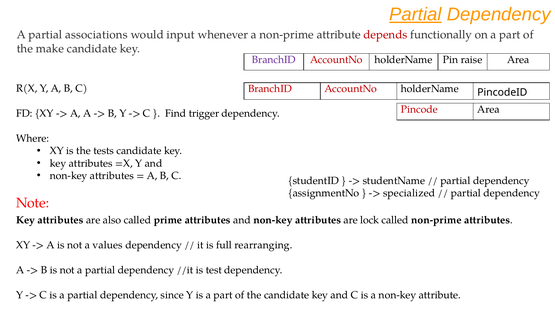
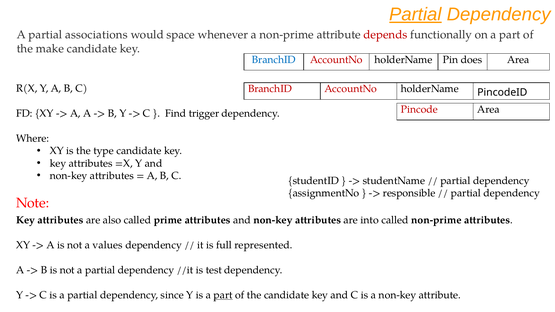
input: input -> space (181, 35)
BranchID colour: purple -> blue (274, 60)
raise: raise -> does (471, 60)
tests: tests -> type (104, 151)
specialized: specialized -> responsible (409, 193)
lock: lock -> into (370, 220)
rearranging: rearranging -> represented (263, 245)
part underline: none -> present (223, 295)
